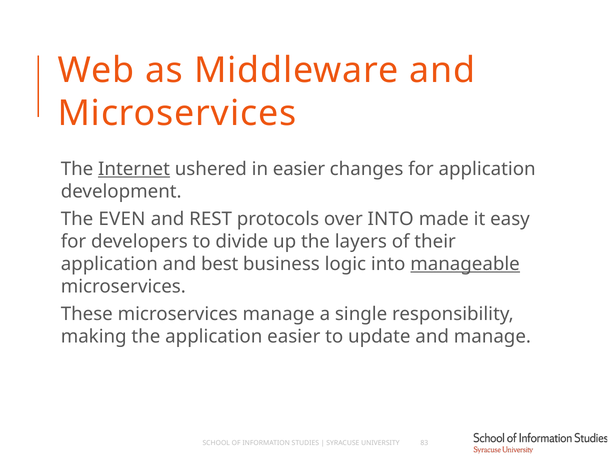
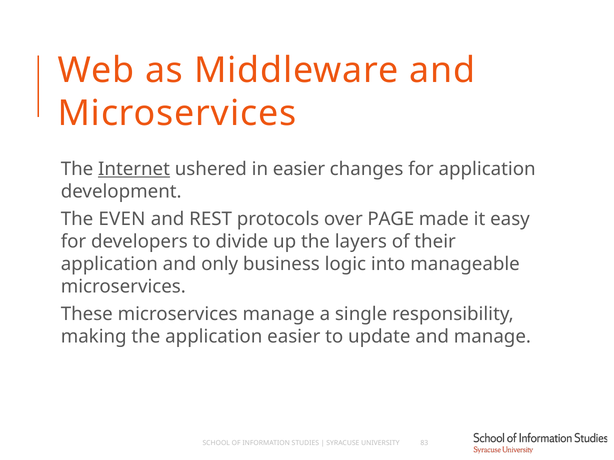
over INTO: INTO -> PAGE (391, 219)
best: best -> only (220, 264)
manageable underline: present -> none (465, 264)
